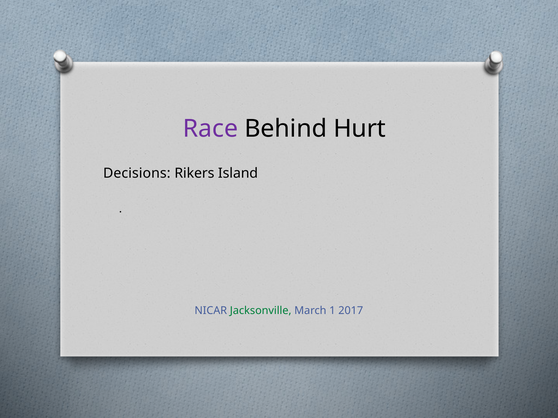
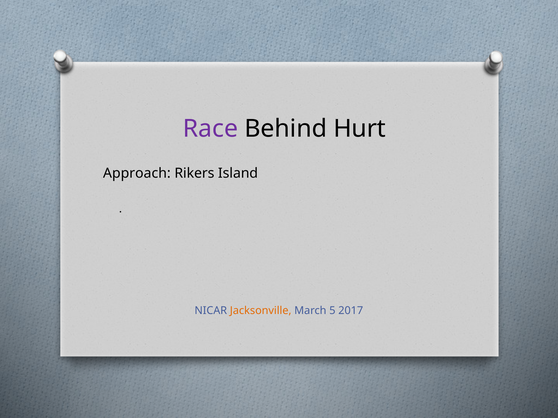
Decisions: Decisions -> Approach (137, 173)
Jacksonville colour: green -> orange (261, 311)
1: 1 -> 5 (332, 311)
